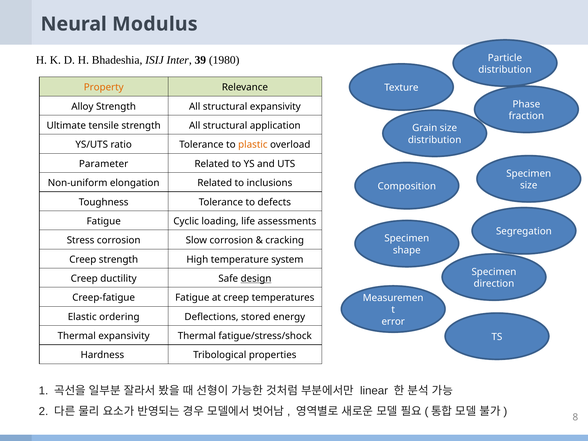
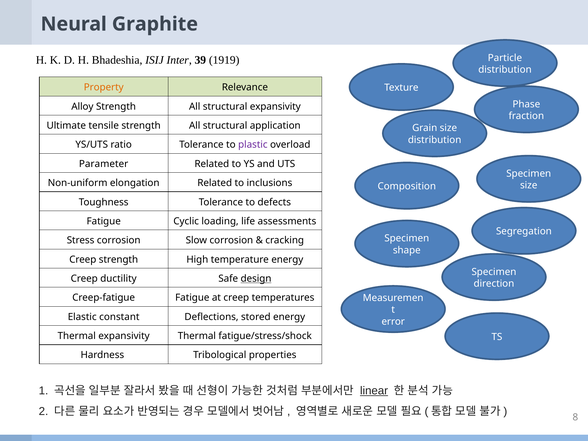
Modulus: Modulus -> Graphite (155, 24)
1980: 1980 -> 1919 (224, 60)
plastic colour: orange -> purple (253, 145)
temperature system: system -> energy (287, 259)
ordering: ordering -> constant (119, 317)
linear underline: none -> present (374, 391)
